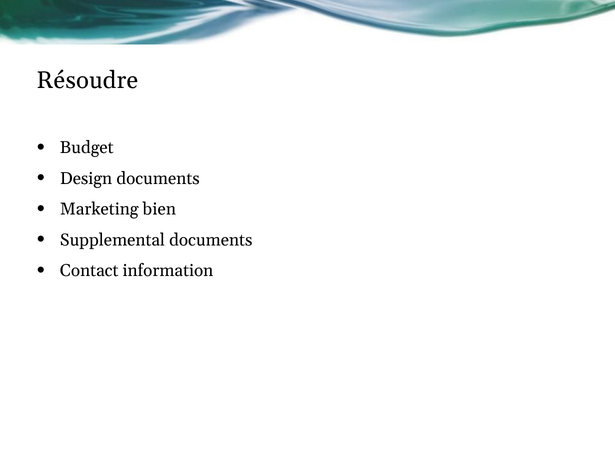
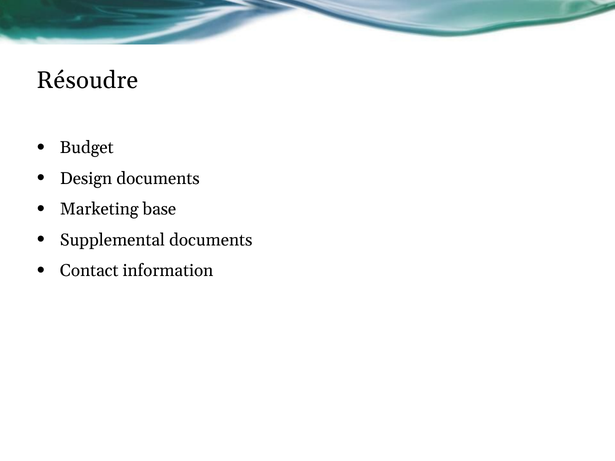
bien: bien -> base (159, 209)
